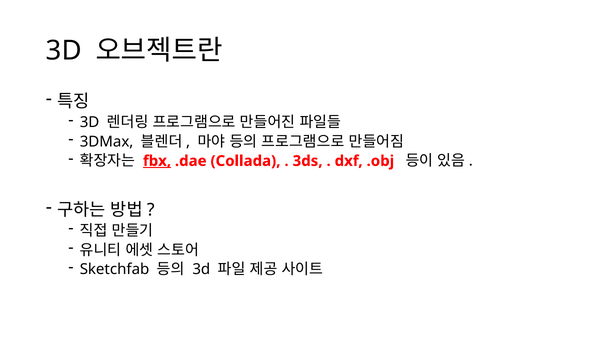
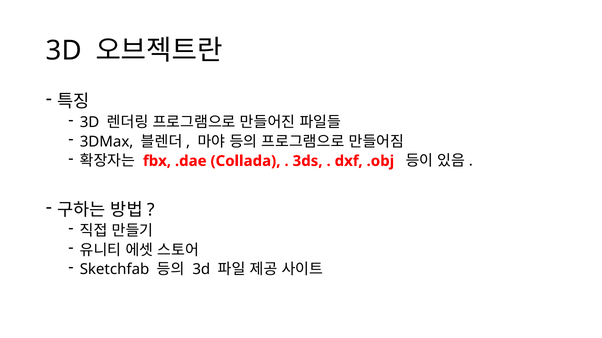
fbx underline: present -> none (157, 161)
